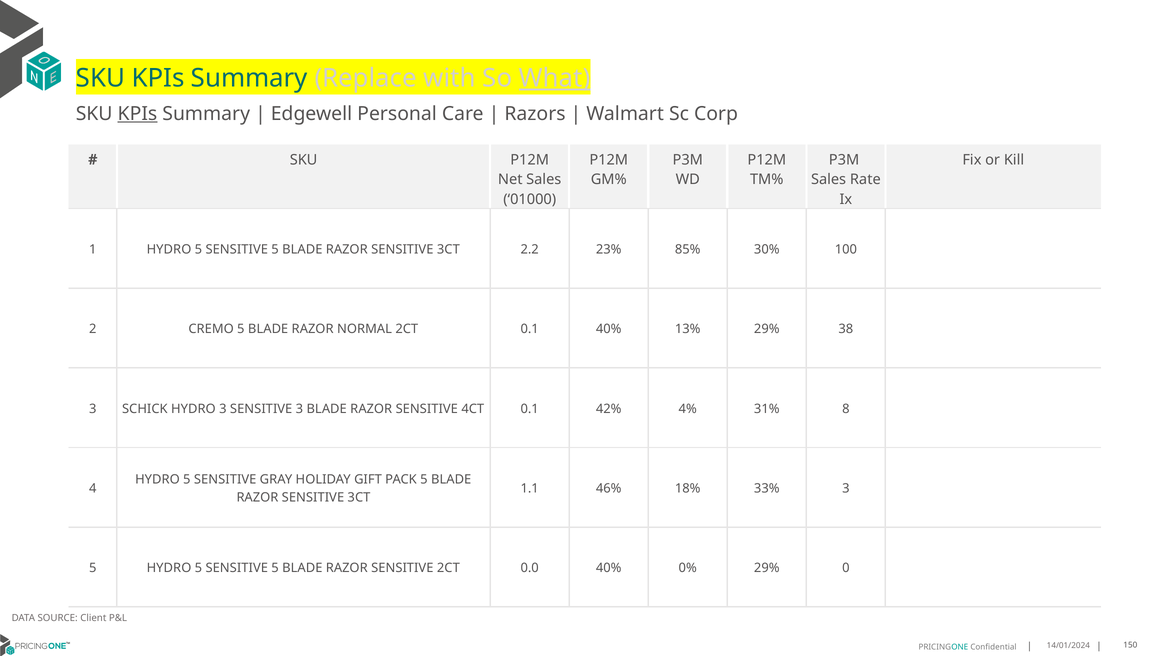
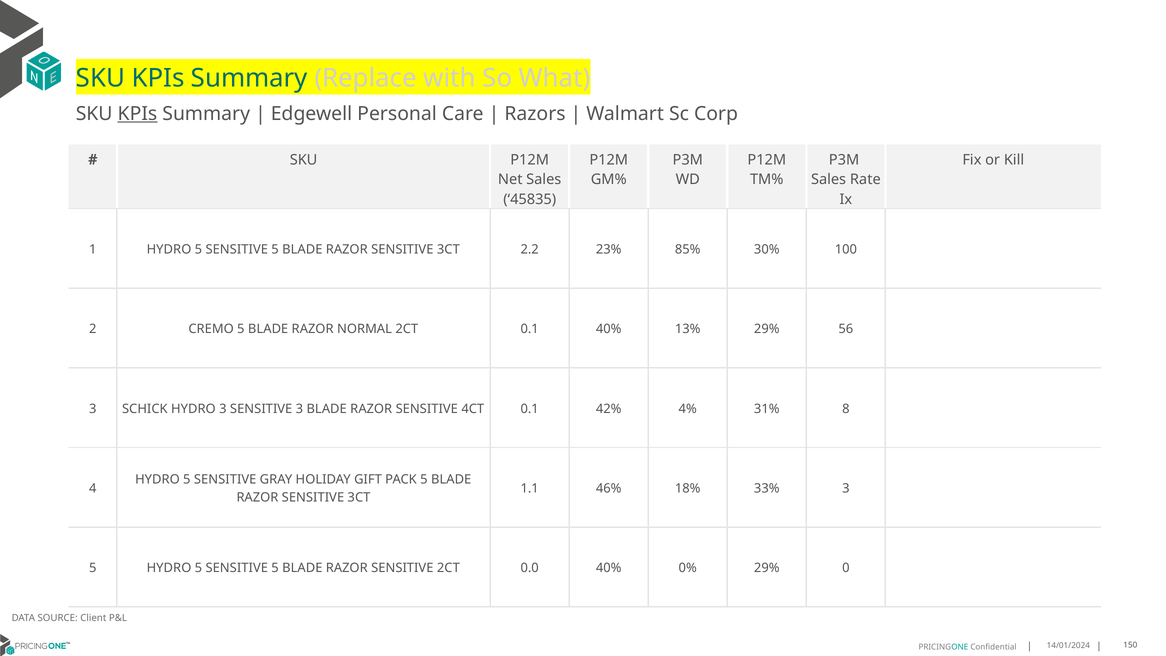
What underline: present -> none (555, 78)
01000: 01000 -> 45835 (530, 199)
38: 38 -> 56 (846, 329)
